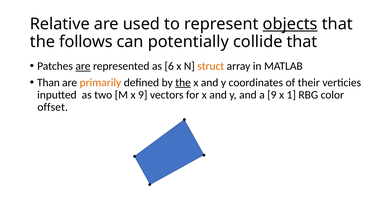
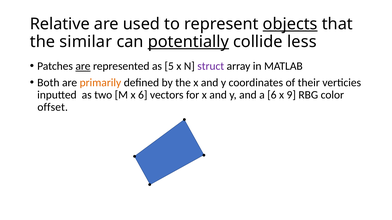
follows: follows -> similar (86, 42)
potentially underline: none -> present (188, 42)
collide that: that -> less (302, 42)
6: 6 -> 5 (169, 66)
struct colour: orange -> purple (211, 66)
Than: Than -> Both (48, 83)
the underline: present -> none (183, 83)
x 9: 9 -> 6 (143, 95)
a 9: 9 -> 6 (272, 95)
1: 1 -> 9 (291, 95)
